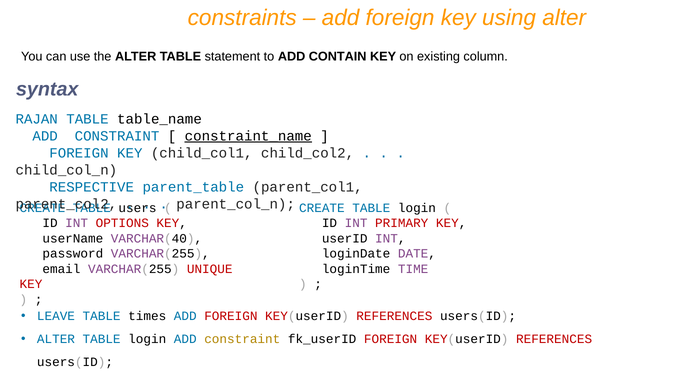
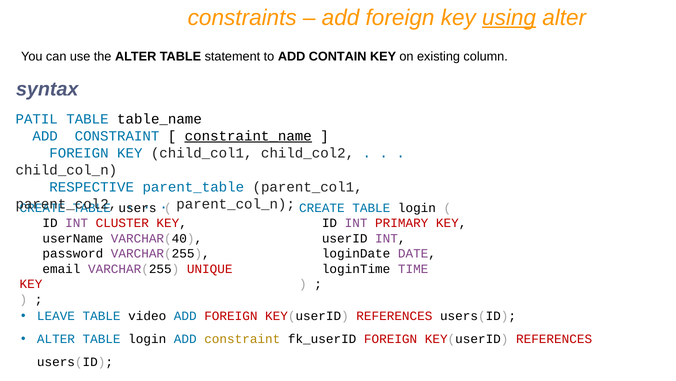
using underline: none -> present (509, 18)
RAJAN: RAJAN -> PATIL (37, 119)
OPTIONS: OPTIONS -> CLUSTER (122, 223)
times: times -> video (147, 316)
